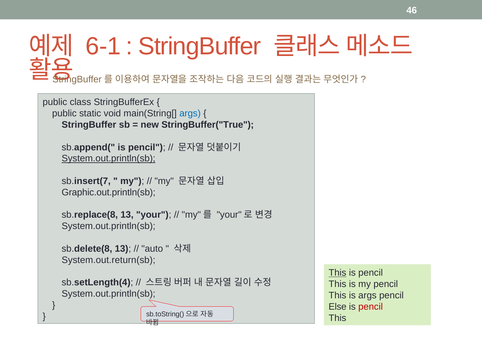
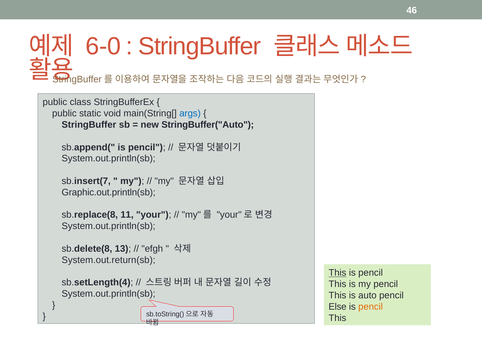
6-1: 6-1 -> 6-0 (103, 46)
StringBuffer("True: StringBuffer("True -> StringBuffer("Auto (208, 125)
System.out.println(sb underline: present -> none (109, 158)
sb.replace(8 13: 13 -> 11 (127, 215)
auto: auto -> efgh (152, 248)
is args: args -> auto (367, 295)
pencil colour: red -> orange (371, 306)
